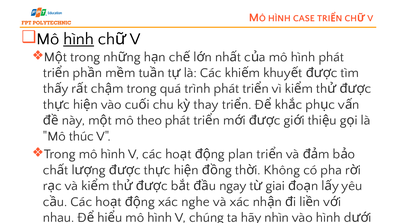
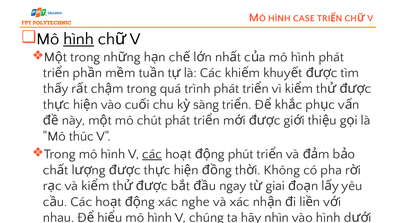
thay: thay -> sàng (206, 104)
theo: theo -> chút (149, 120)
các underline: none -> present (152, 154)
plan: plan -> phút (241, 154)
